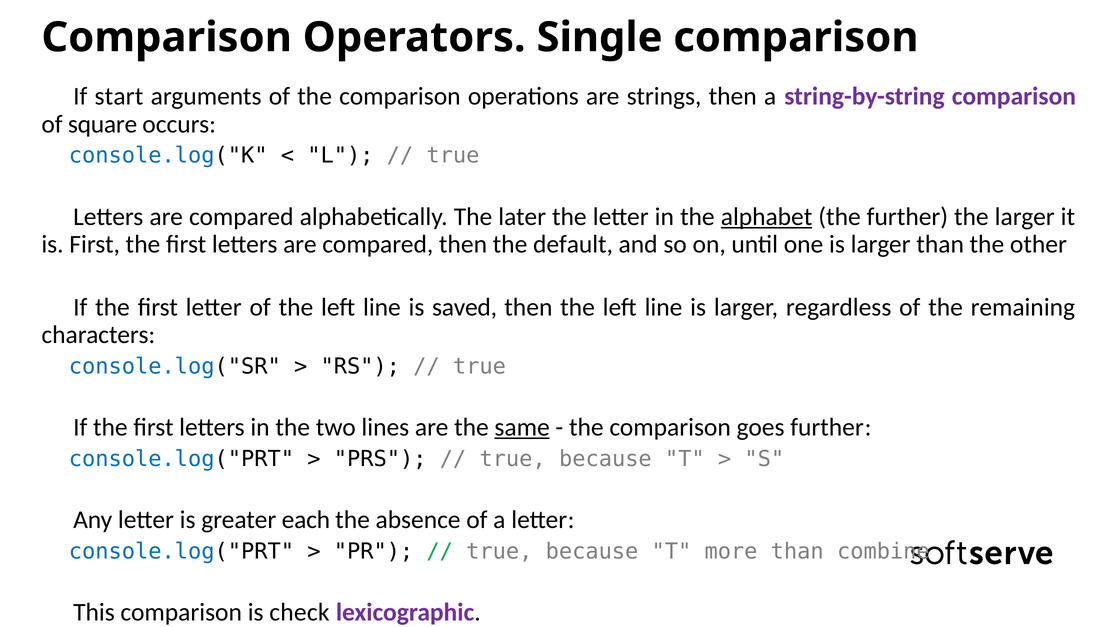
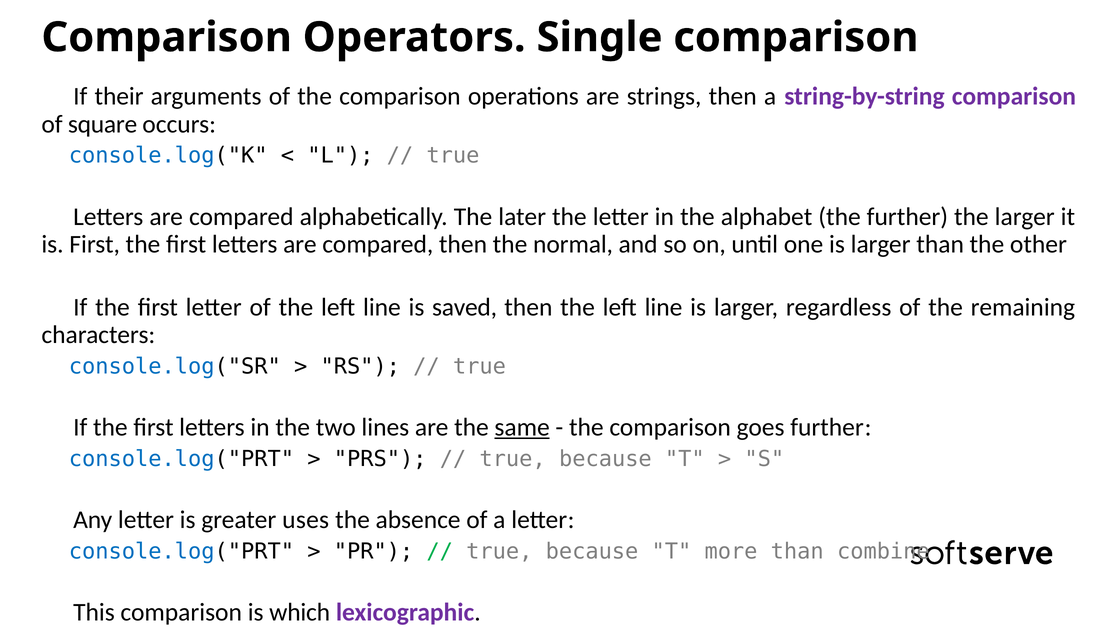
start: start -> their (119, 97)
alphabet underline: present -> none (767, 217)
default: default -> normal (573, 244)
each: each -> uses (306, 520)
check: check -> which (300, 613)
